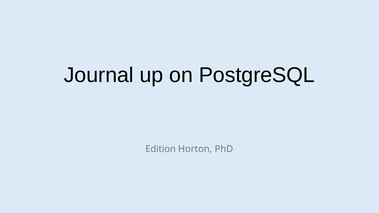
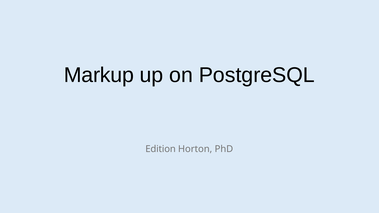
Journal: Journal -> Markup (99, 75)
